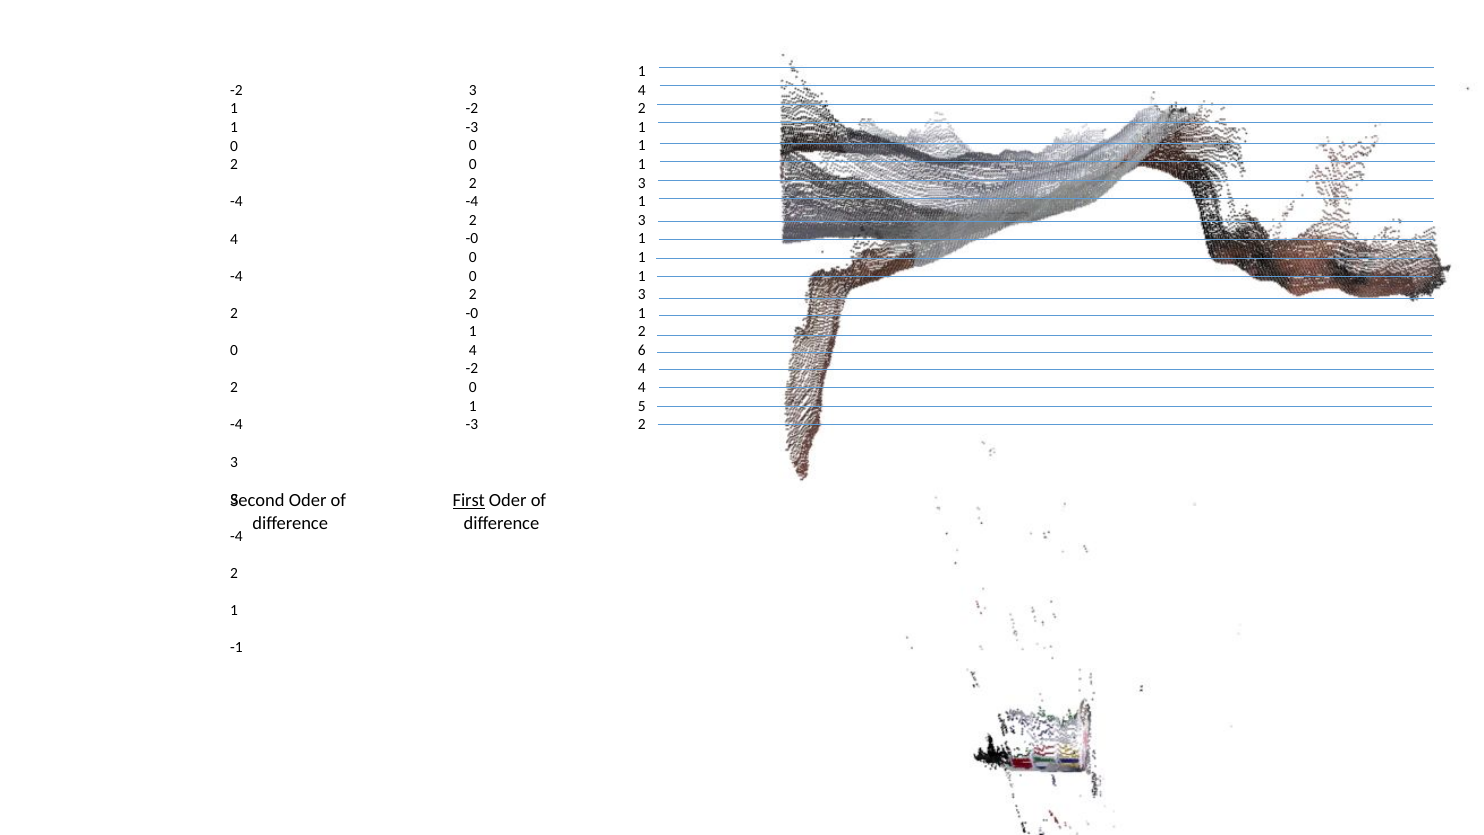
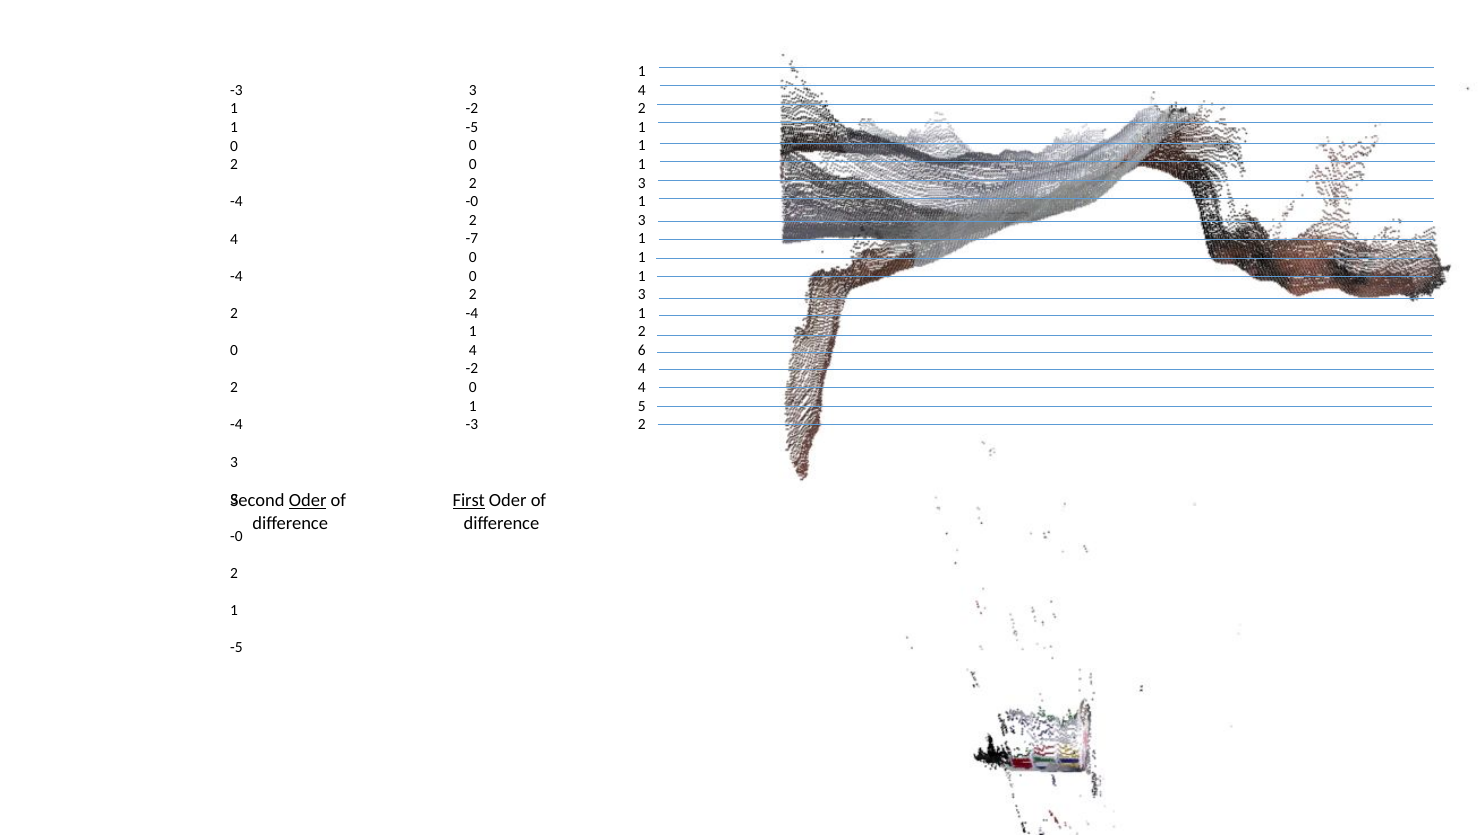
-2: -2 -> -3 (236, 90)
-3: -3 -> -5 (472, 127)
-4: -4 -> -0 (472, 202)
-0: -0 -> -7 (472, 239)
-0: -0 -> -4 (472, 313)
Oder underline: none -> present (308, 501)
-4: -4 -> -0 (236, 536)
-1: -1 -> -5 (236, 648)
